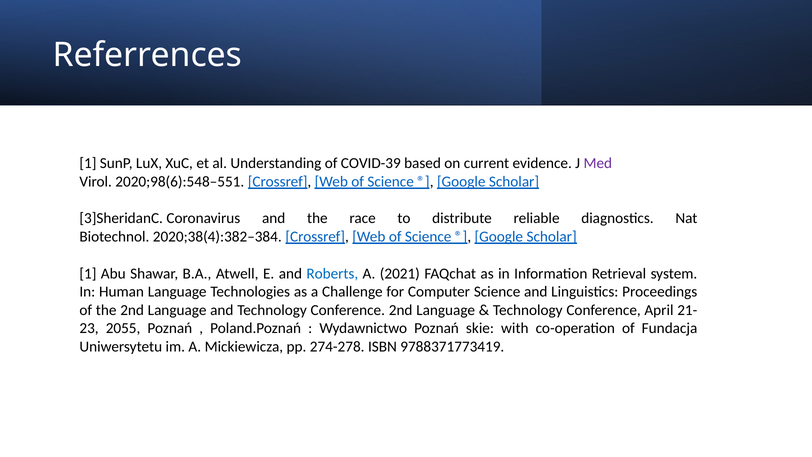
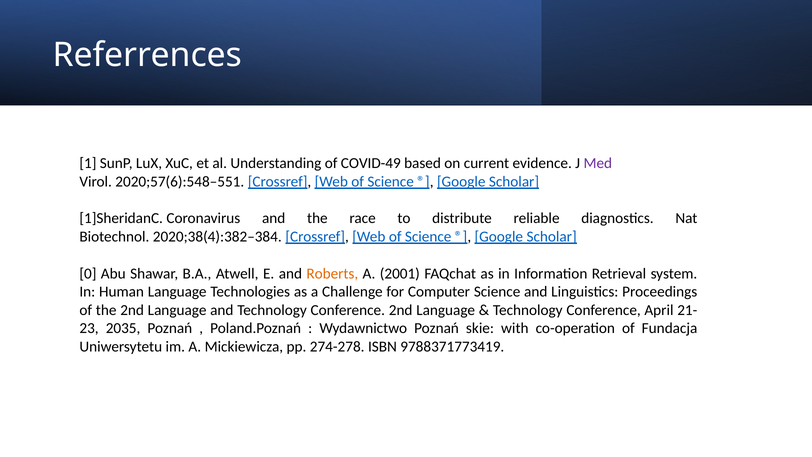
COVID-39: COVID-39 -> COVID-49 (371, 163)
2020;98(6):548–551: 2020;98(6):548–551 -> 2020;57(6):548–551 (180, 181)
3]SheridanC: 3]SheridanC -> 1]SheridanC (121, 218)
1: 1 -> 0 (88, 273)
Roberts colour: blue -> orange (332, 273)
2021: 2021 -> 2001 (400, 273)
2055: 2055 -> 2035 (123, 328)
